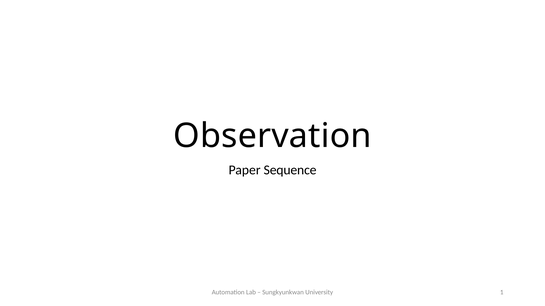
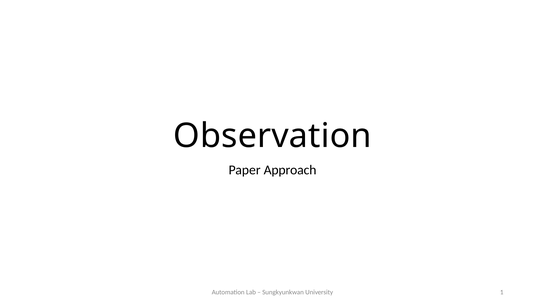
Sequence: Sequence -> Approach (290, 170)
